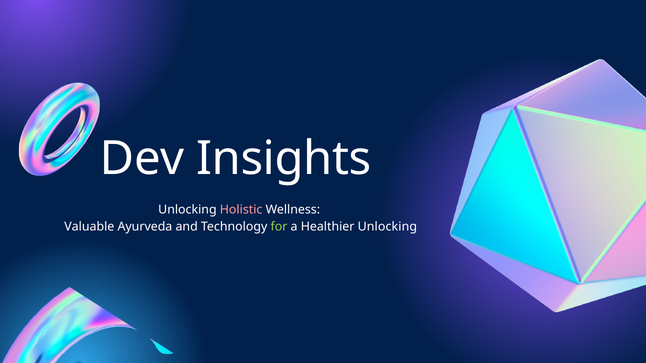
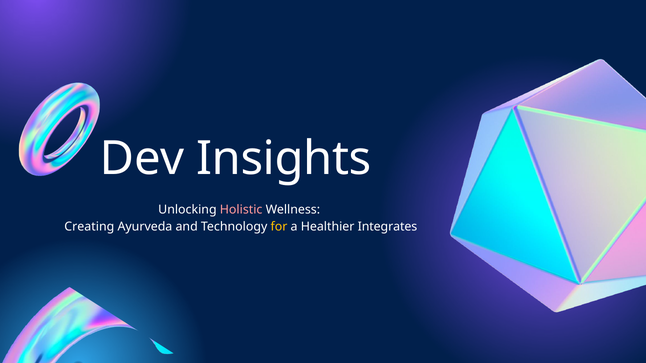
Valuable: Valuable -> Creating (89, 227)
for colour: light green -> yellow (279, 227)
Healthier Unlocking: Unlocking -> Integrates (387, 227)
